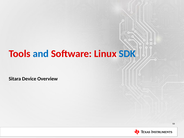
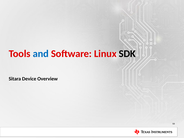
SDK colour: blue -> black (127, 54)
